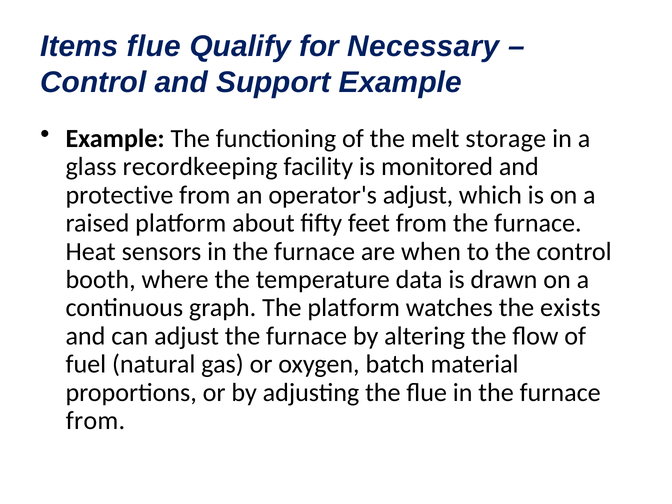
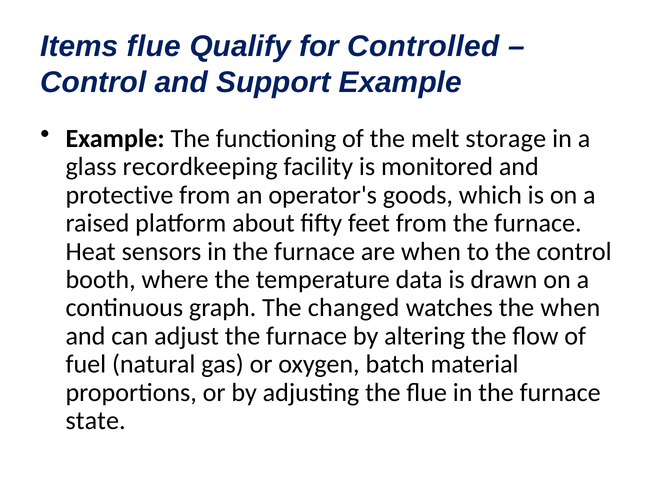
Necessary: Necessary -> Controlled (423, 46)
operator's adjust: adjust -> goods (418, 195)
The platform: platform -> changed (354, 308)
the exists: exists -> when (570, 308)
from: from -> state (96, 421)
